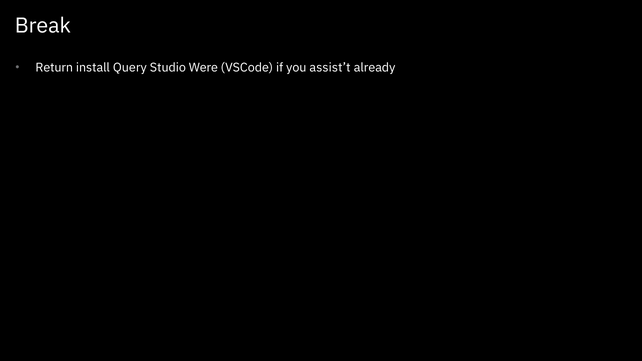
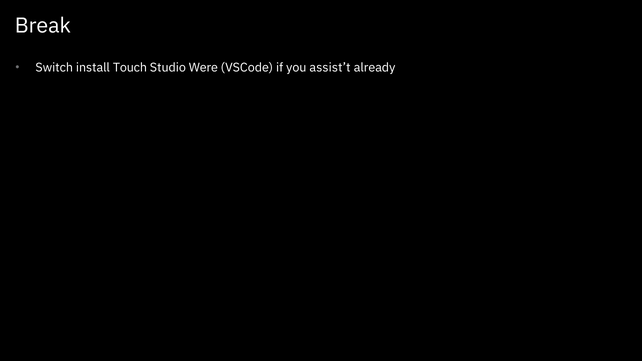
Return: Return -> Switch (54, 68)
Query: Query -> Touch (130, 68)
